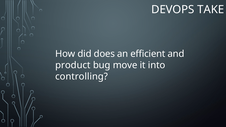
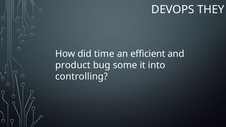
TAKE: TAKE -> THEY (211, 9)
does: does -> time (104, 54)
move: move -> some (125, 65)
